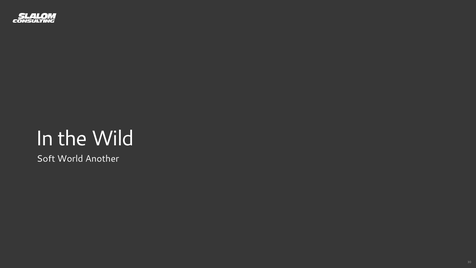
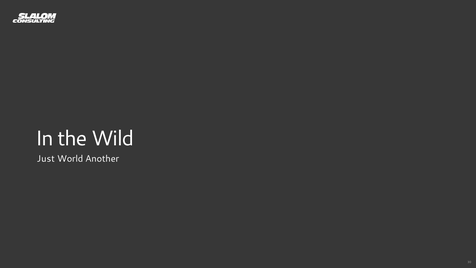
Soft: Soft -> Just (46, 159)
